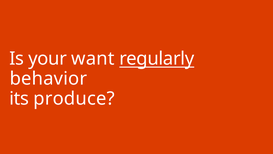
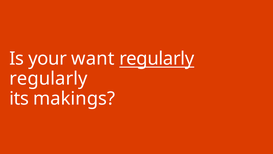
behavior: behavior -> regularly (48, 78)
produce: produce -> makings (74, 98)
